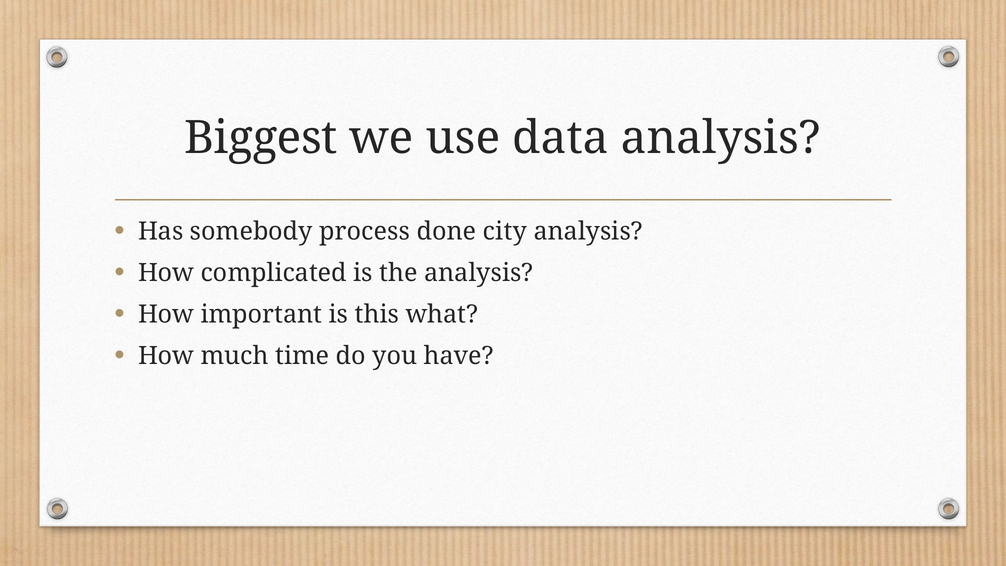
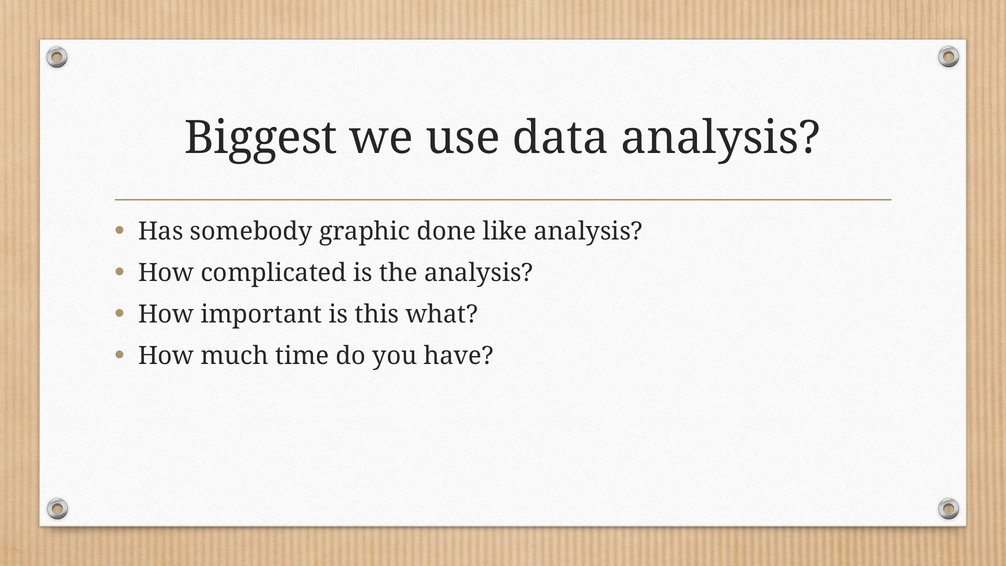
process: process -> graphic (365, 232)
city: city -> like (505, 232)
